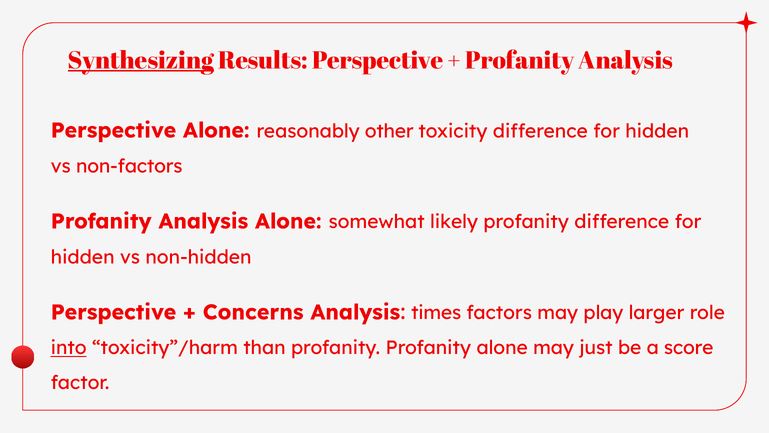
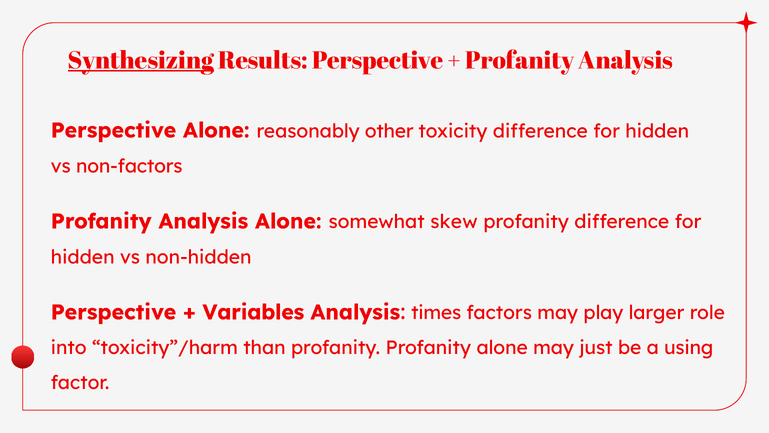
likely: likely -> skew (454, 222)
Concerns: Concerns -> Variables (253, 312)
into underline: present -> none (69, 348)
score: score -> using (689, 348)
